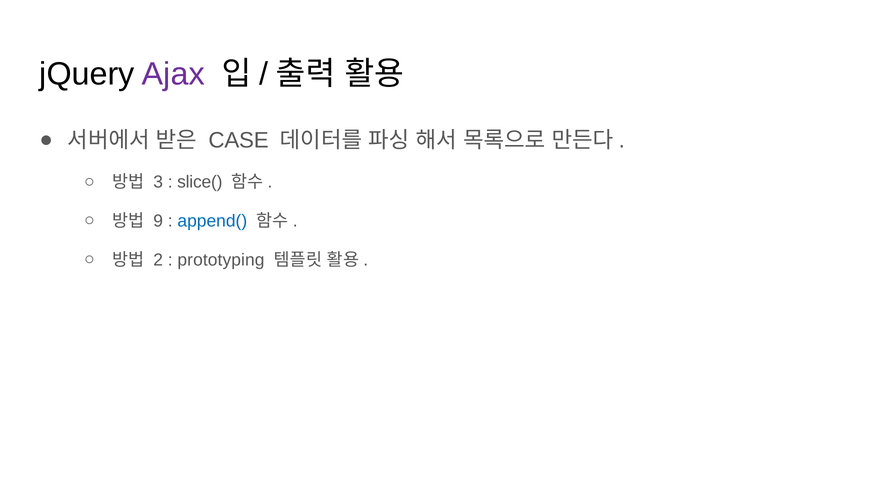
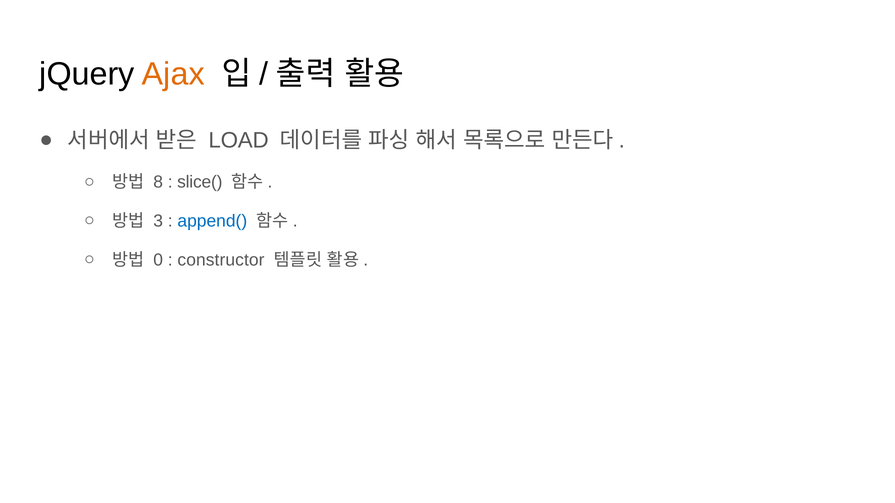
Ajax colour: purple -> orange (173, 74)
CASE: CASE -> LOAD (239, 141)
3: 3 -> 8 (158, 182)
9: 9 -> 3 (158, 221)
2: 2 -> 0 (158, 260)
prototyping: prototyping -> constructor (221, 260)
